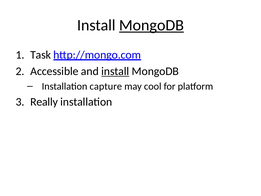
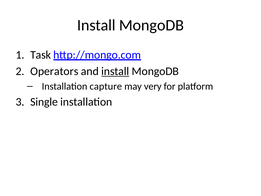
MongoDB underline: present -> none (152, 25)
Accessible: Accessible -> Operators (54, 71)
cool: cool -> very (153, 86)
Really: Really -> Single (44, 102)
